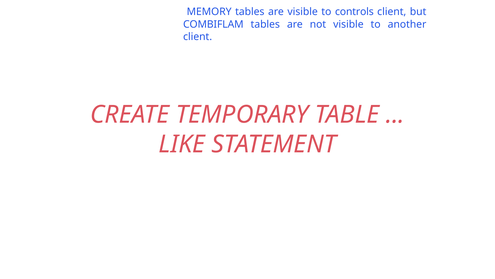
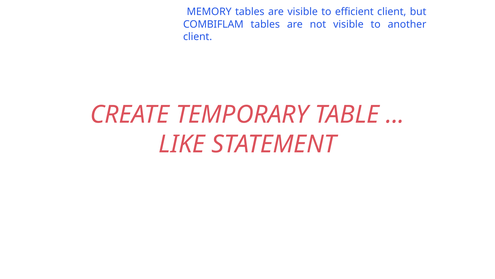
controls: controls -> efficient (354, 12)
